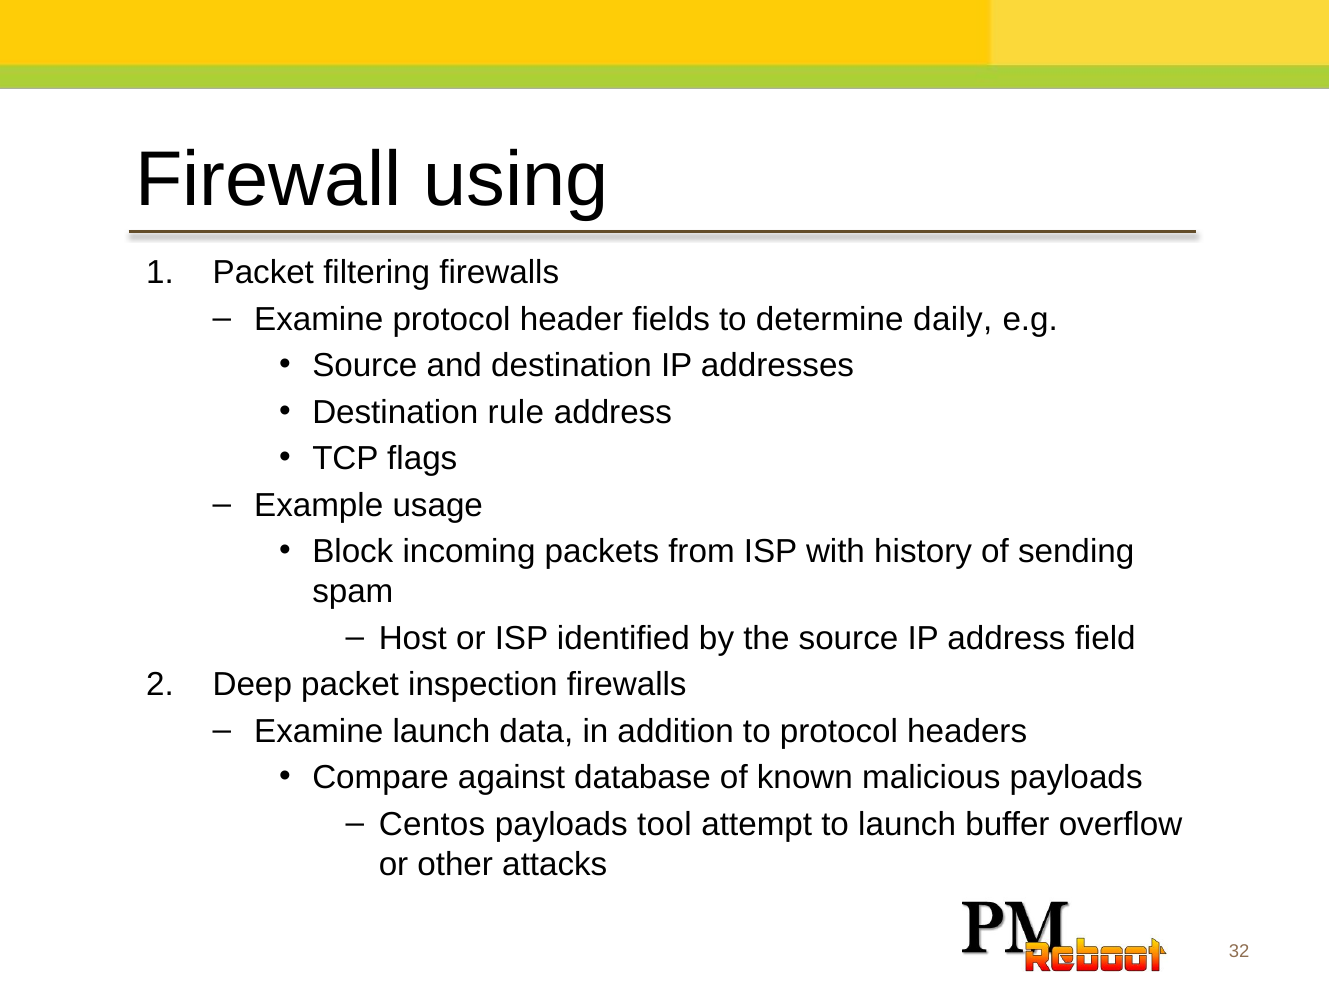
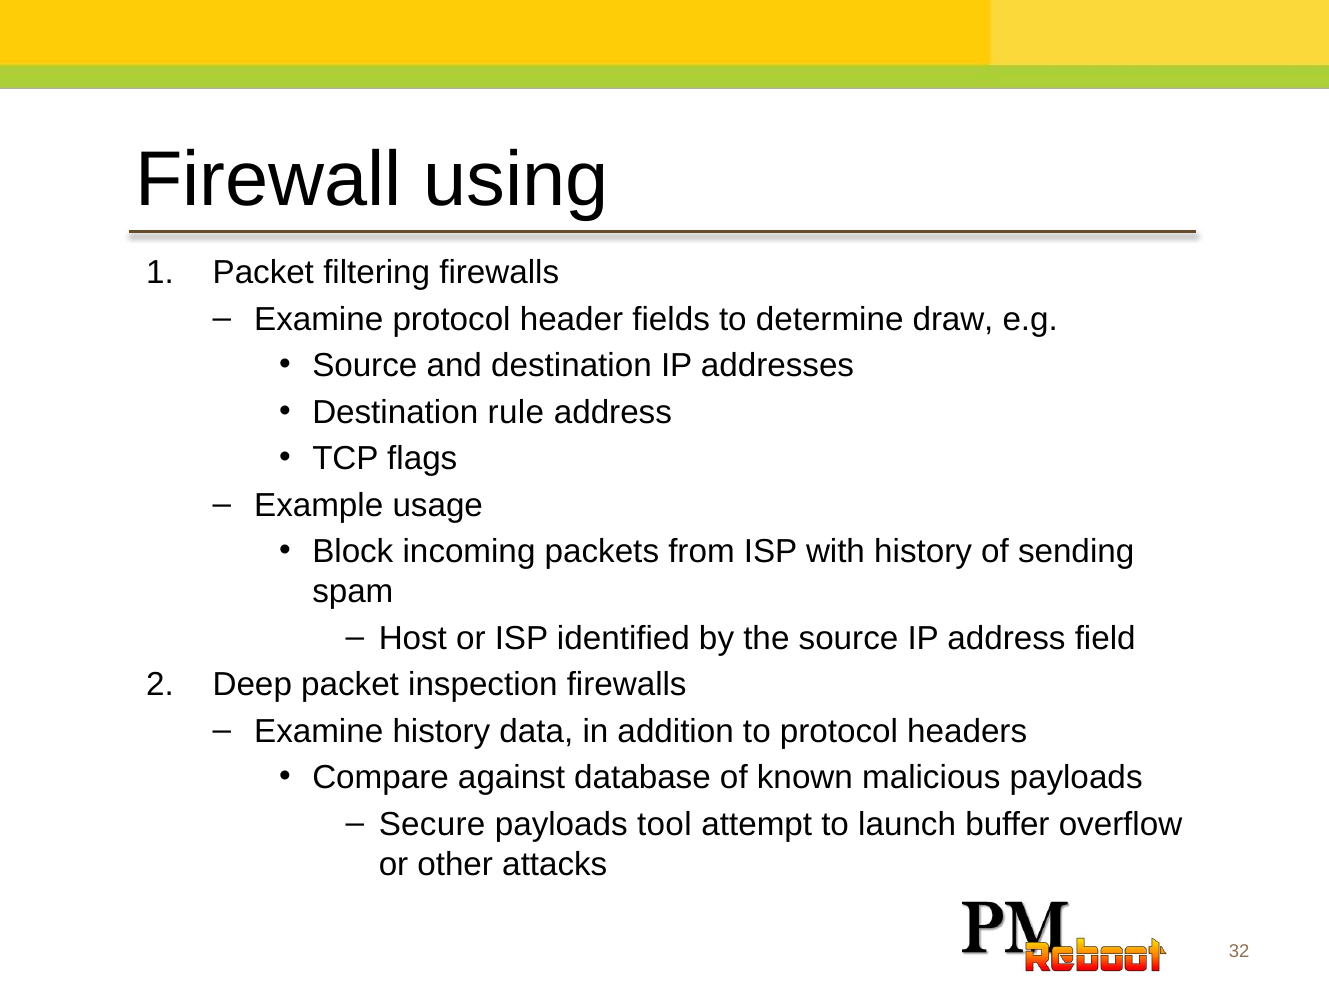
daily: daily -> draw (953, 319)
Examine launch: launch -> history (441, 731)
Centos: Centos -> Secure (432, 824)
